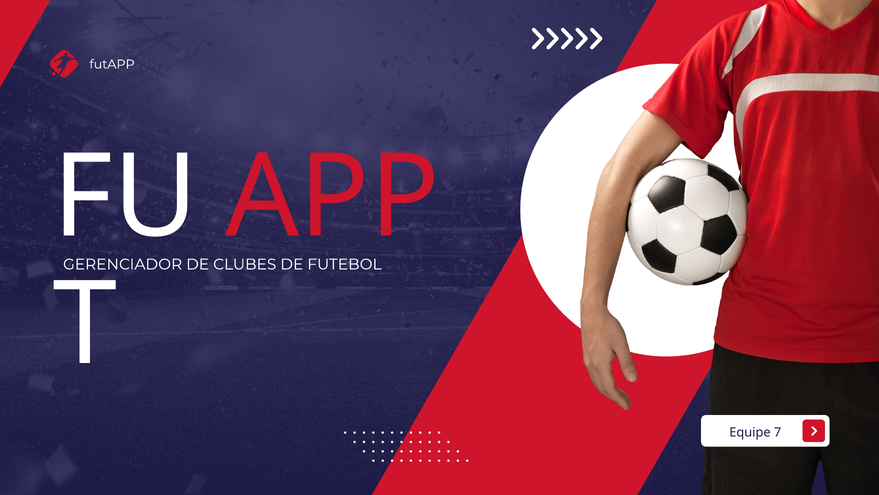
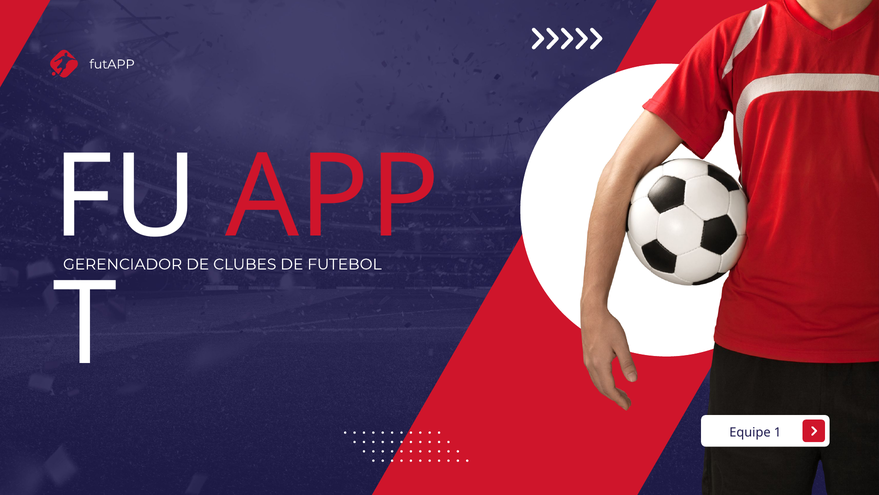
7: 7 -> 1 (778, 432)
